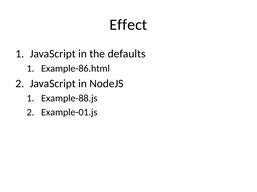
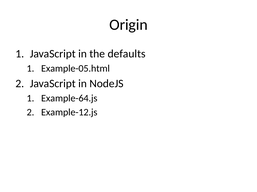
Effect: Effect -> Origin (128, 25)
Example-86.html: Example-86.html -> Example-05.html (75, 69)
Example-88.js: Example-88.js -> Example-64.js (69, 99)
Example-01.js: Example-01.js -> Example-12.js (69, 113)
